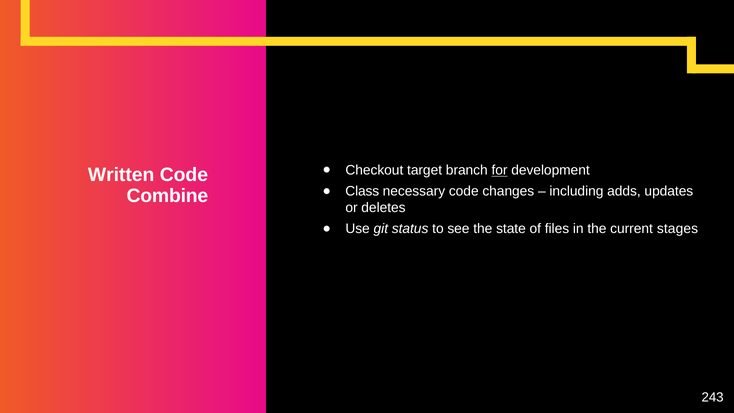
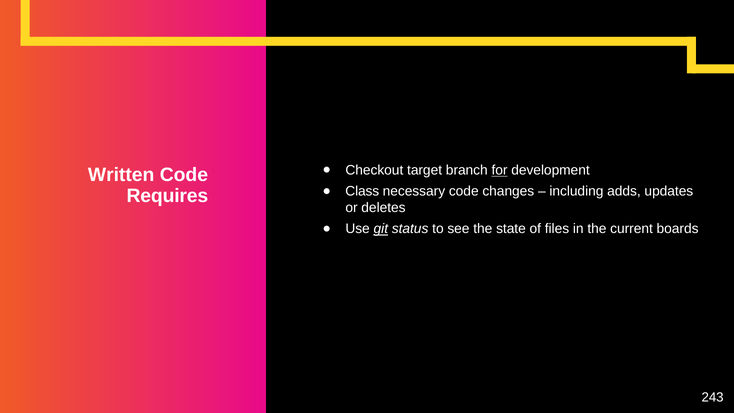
Combine: Combine -> Requires (167, 196)
git underline: none -> present (381, 229)
stages: stages -> boards (678, 229)
